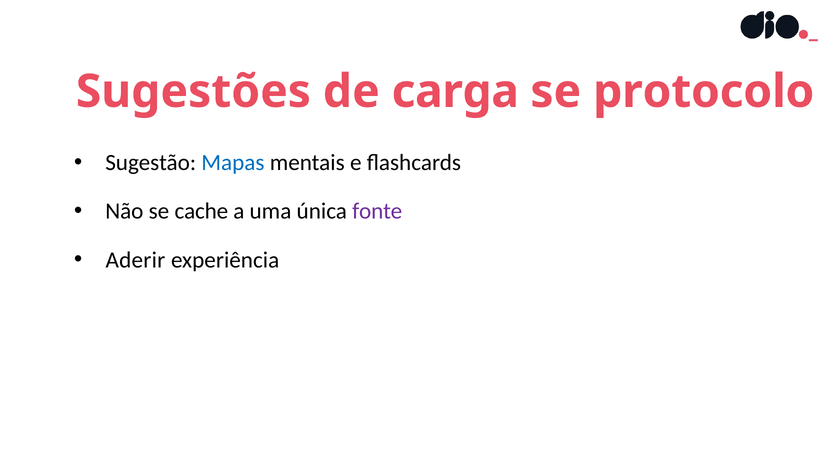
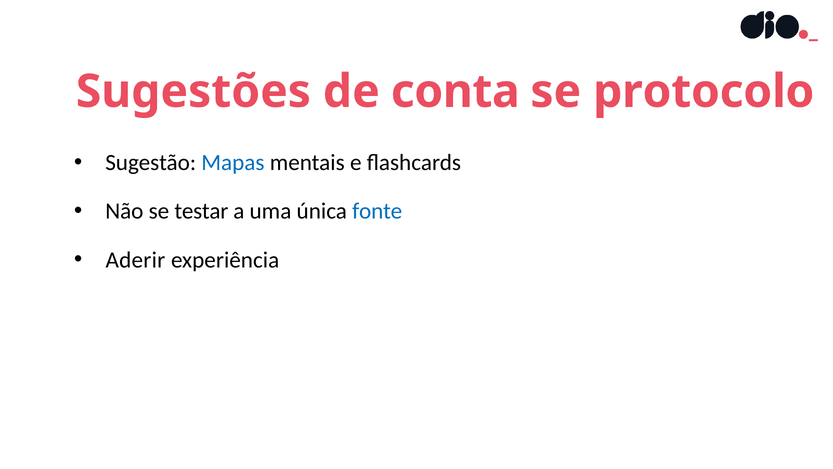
carga: carga -> conta (455, 92)
cache: cache -> testar (201, 211)
fonte colour: purple -> blue (377, 211)
